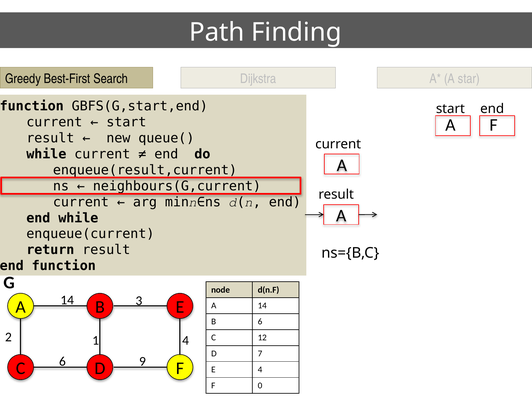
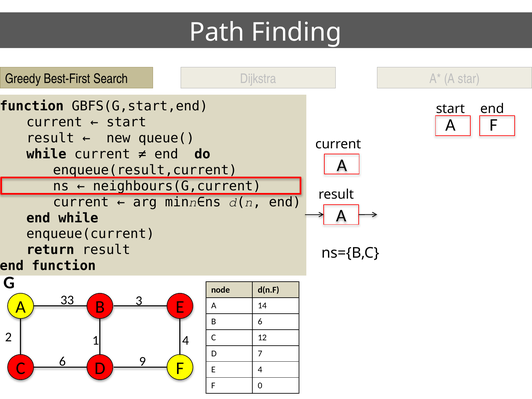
14: 14 -> 33 (67, 300)
